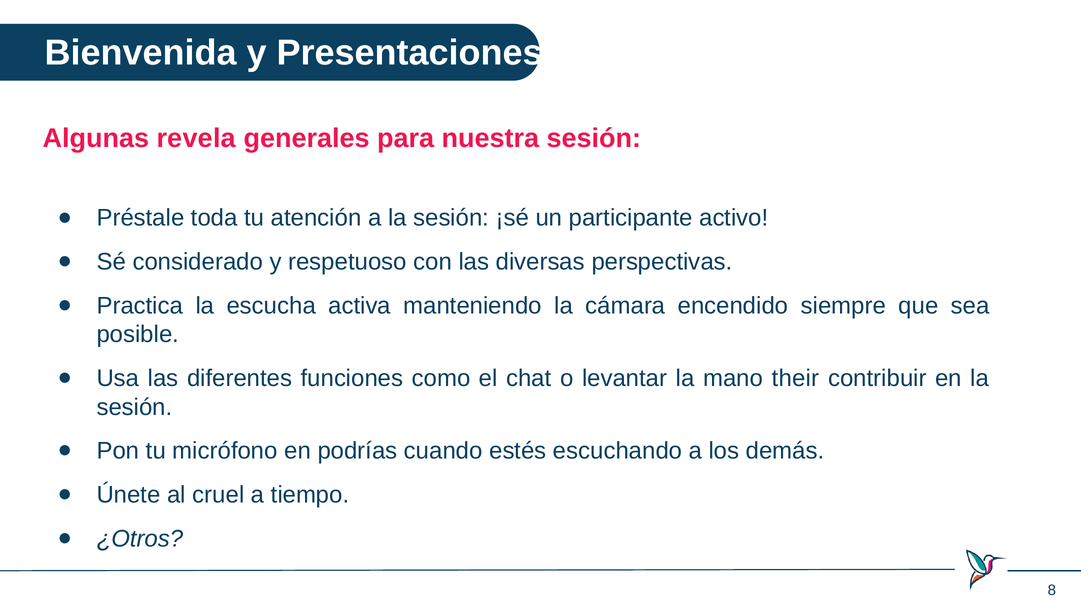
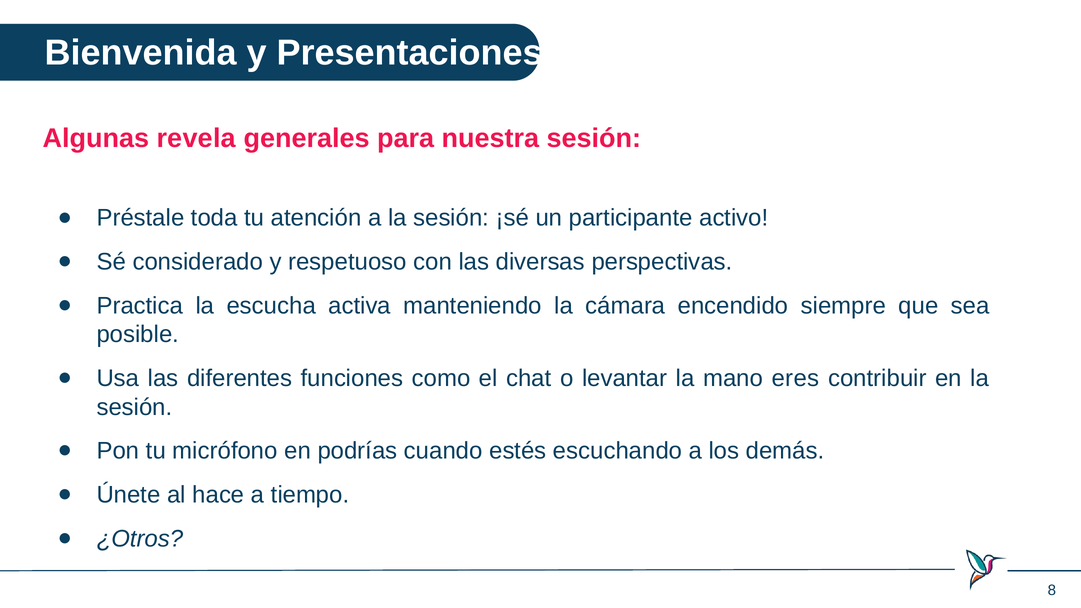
their: their -> eres (795, 378)
cruel: cruel -> hace (218, 495)
